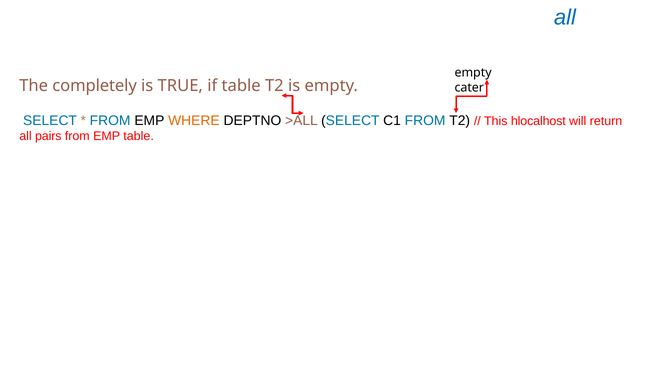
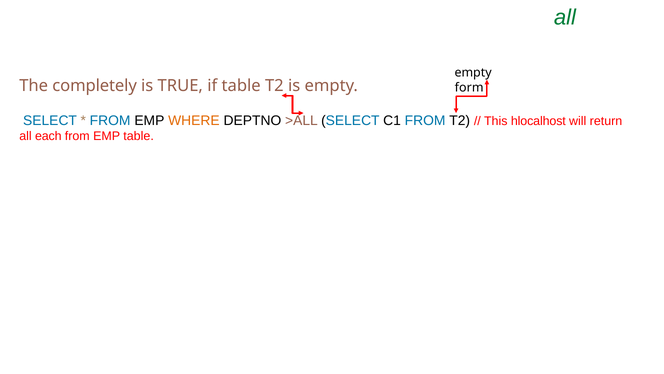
all colour: blue -> green (565, 17)
cater: cater -> form (469, 87)
pairs: pairs -> each (48, 136)
